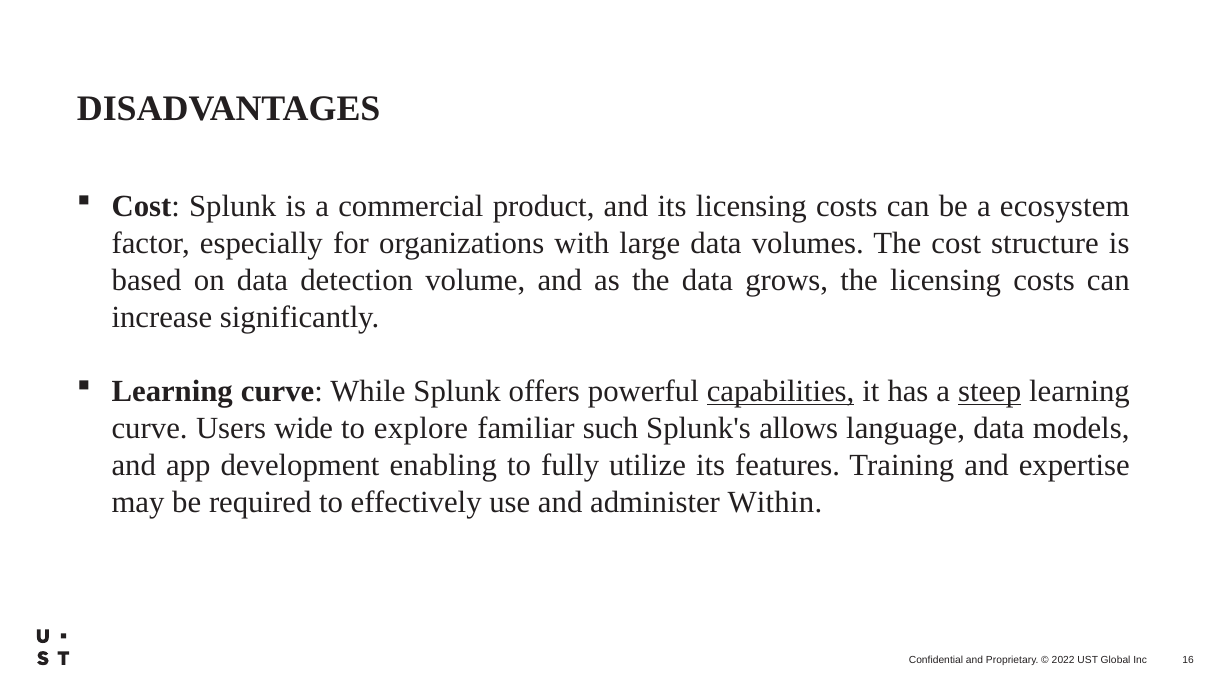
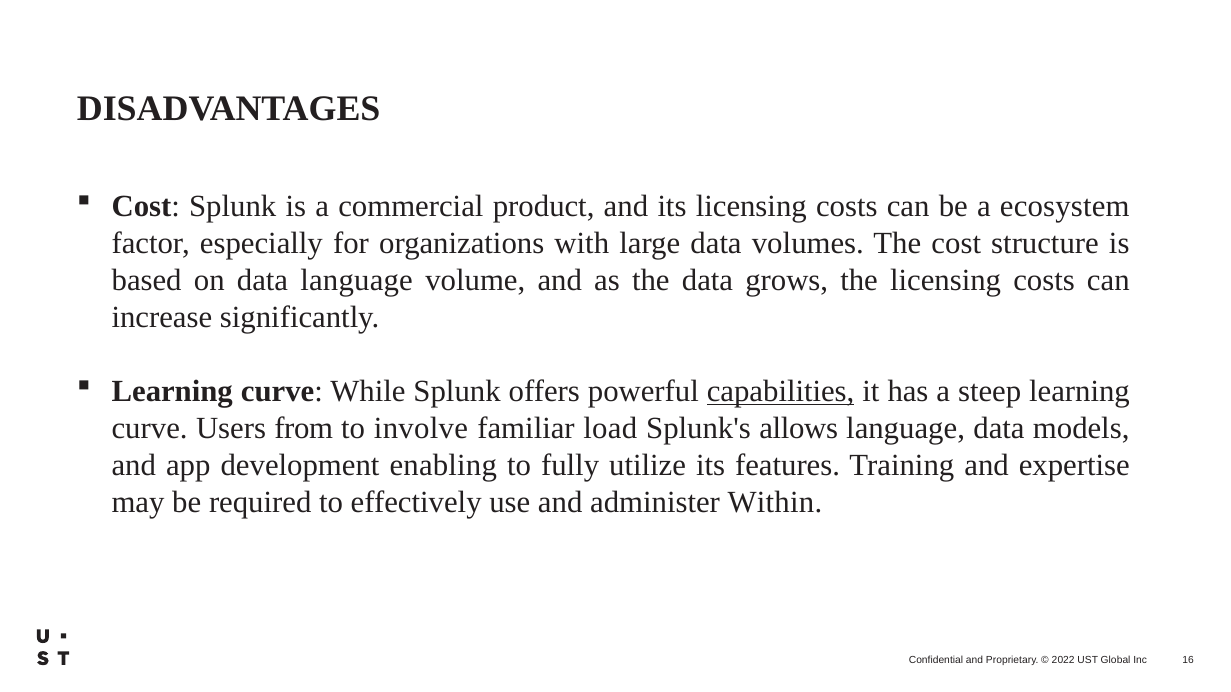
data detection: detection -> language (357, 281)
steep underline: present -> none (990, 392)
wide: wide -> from (304, 428)
explore: explore -> involve (421, 428)
such: such -> load (610, 428)
